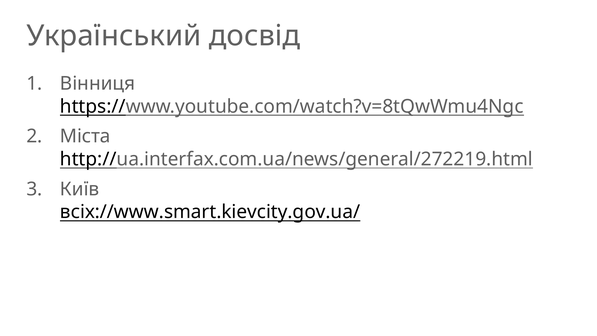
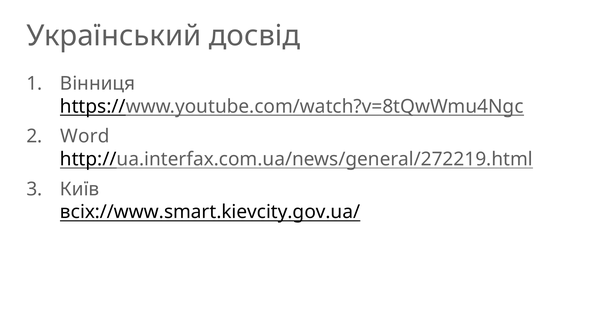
Міста: Міста -> Word (85, 136)
